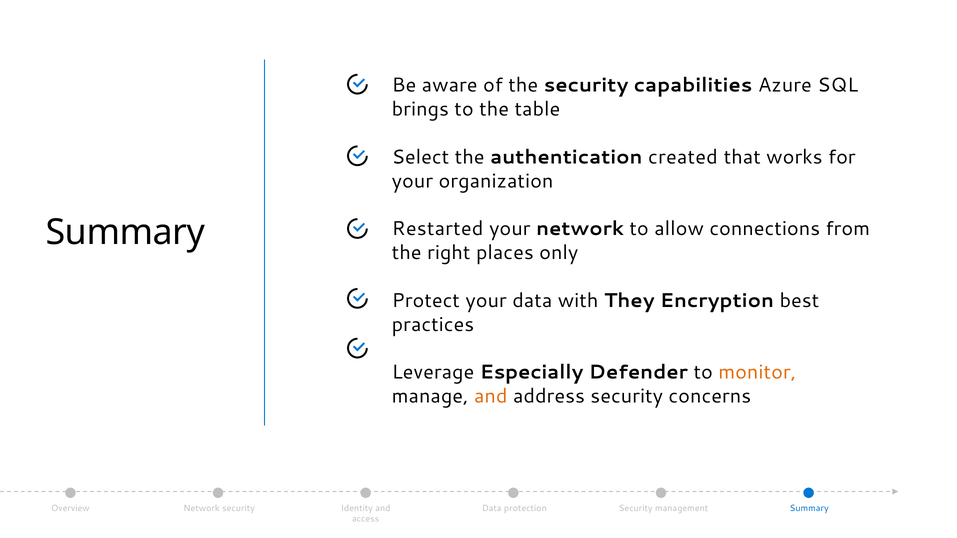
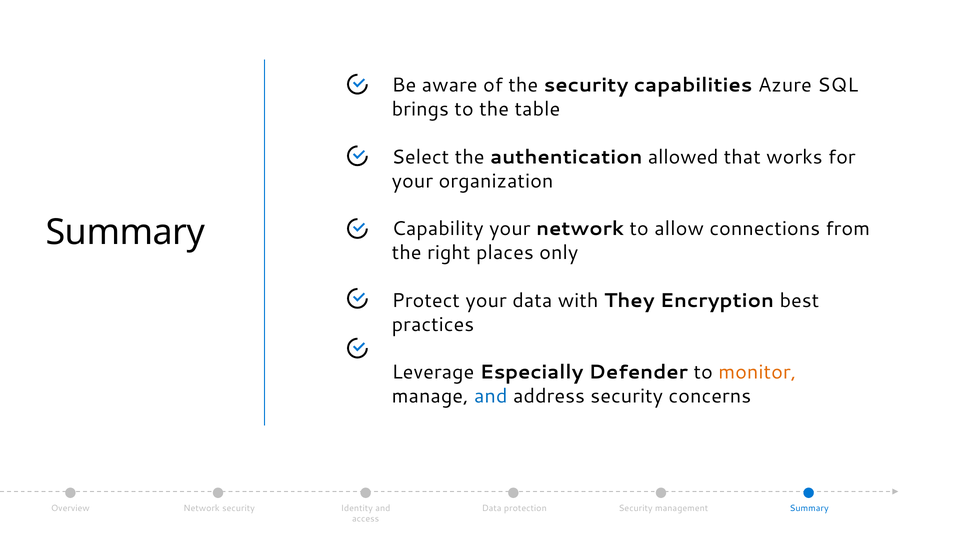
created: created -> allowed (683, 157)
Restarted: Restarted -> Capability (438, 229)
and colour: orange -> blue (491, 397)
